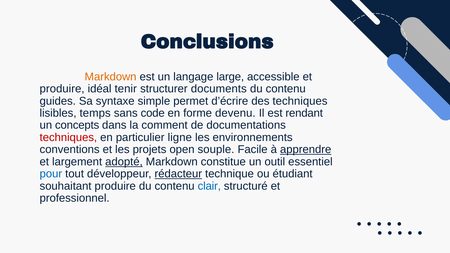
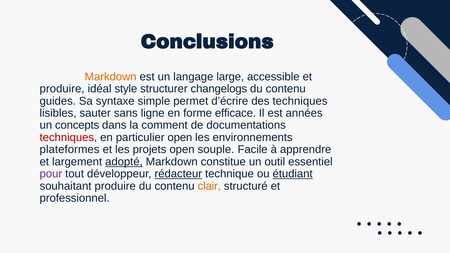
tenir: tenir -> style (126, 89)
documents: documents -> changelogs (219, 89)
temps: temps -> sauter (95, 113)
code: code -> ligne (153, 113)
devenu: devenu -> efficace (235, 113)
rendant: rendant -> années (304, 113)
particulier ligne: ligne -> open (180, 137)
conventions: conventions -> plateformes (70, 150)
apprendre underline: present -> none (306, 150)
pour colour: blue -> purple (51, 174)
étudiant underline: none -> present (293, 174)
clair colour: blue -> orange (209, 186)
